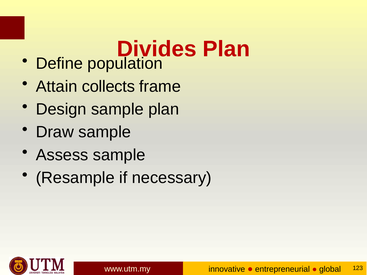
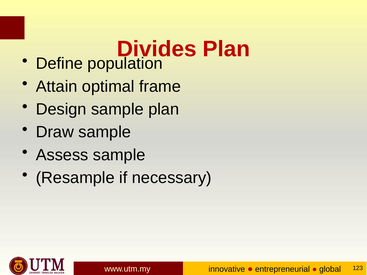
collects: collects -> optimal (108, 87)
